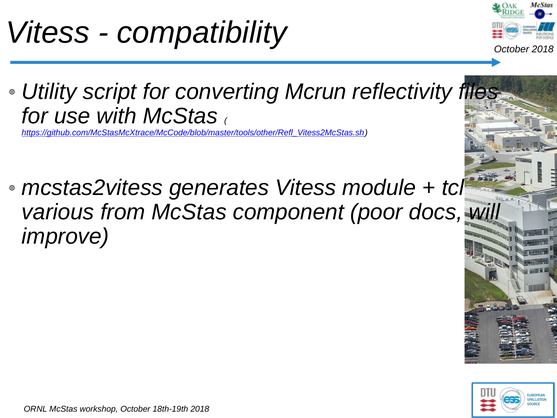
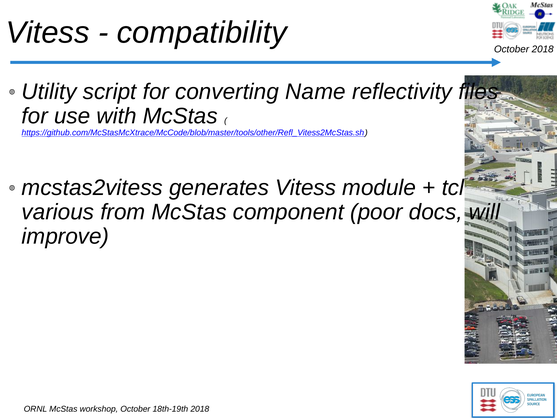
Mcrun: Mcrun -> Name (315, 92)
